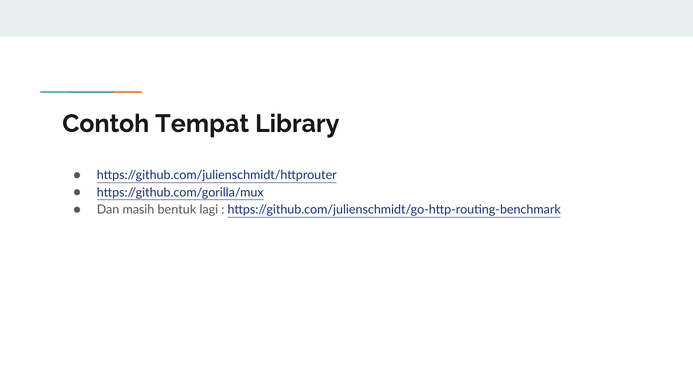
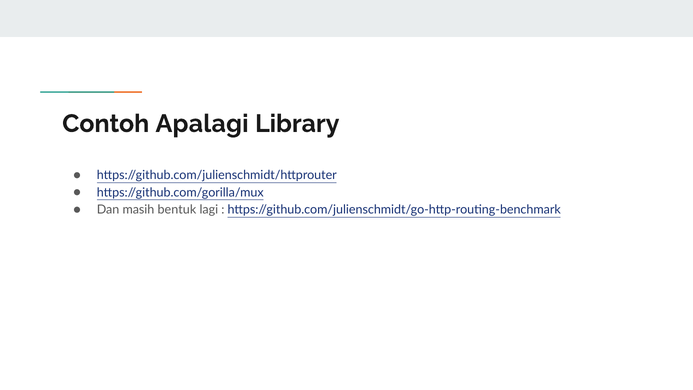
Tempat: Tempat -> Apalagi (202, 124)
